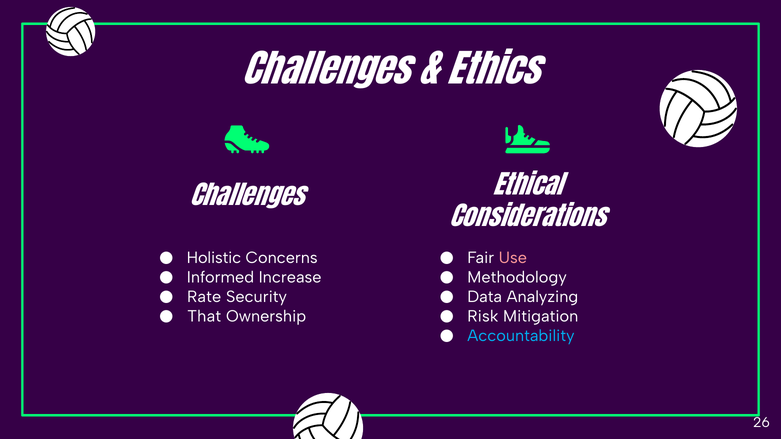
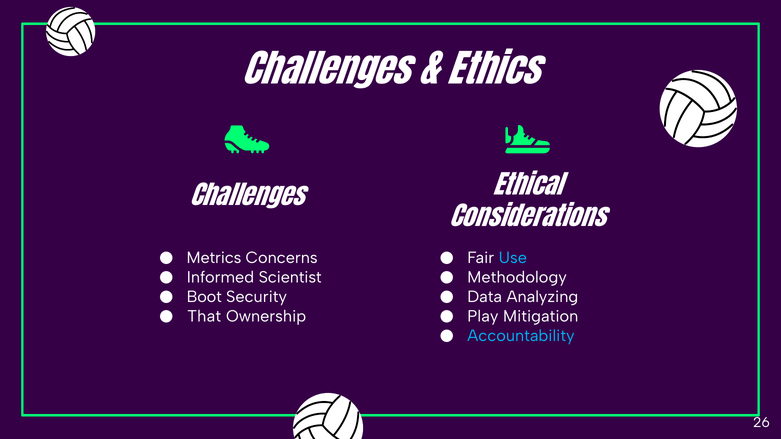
Holistic: Holistic -> Metrics (214, 258)
Use colour: pink -> light blue (513, 258)
Increase: Increase -> Scientist (290, 277)
Rate: Rate -> Boot (204, 297)
Risk: Risk -> Play (483, 317)
